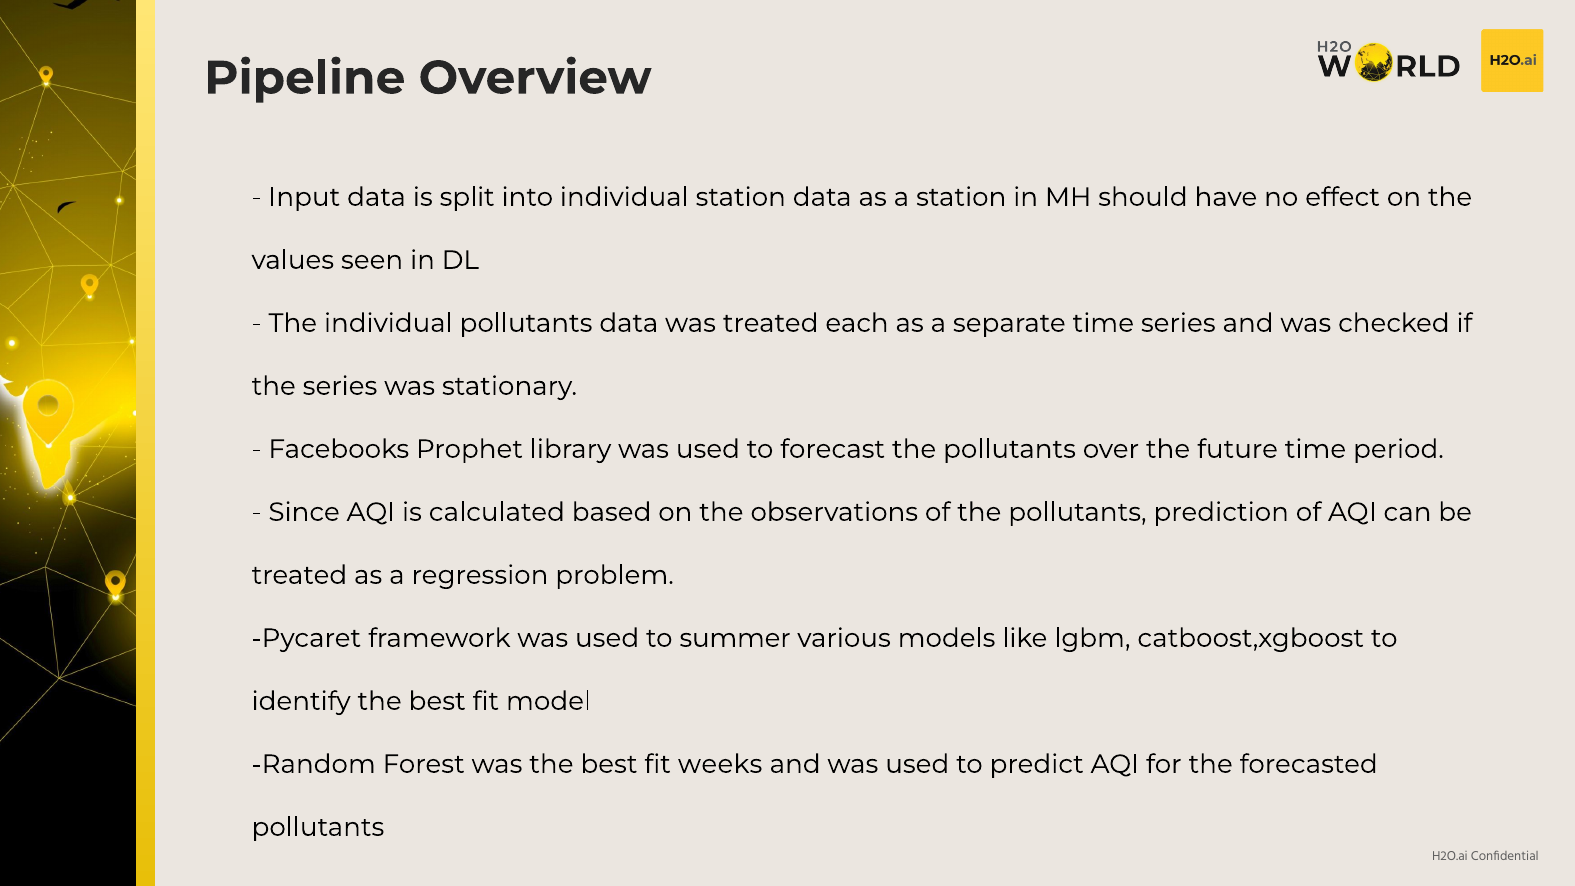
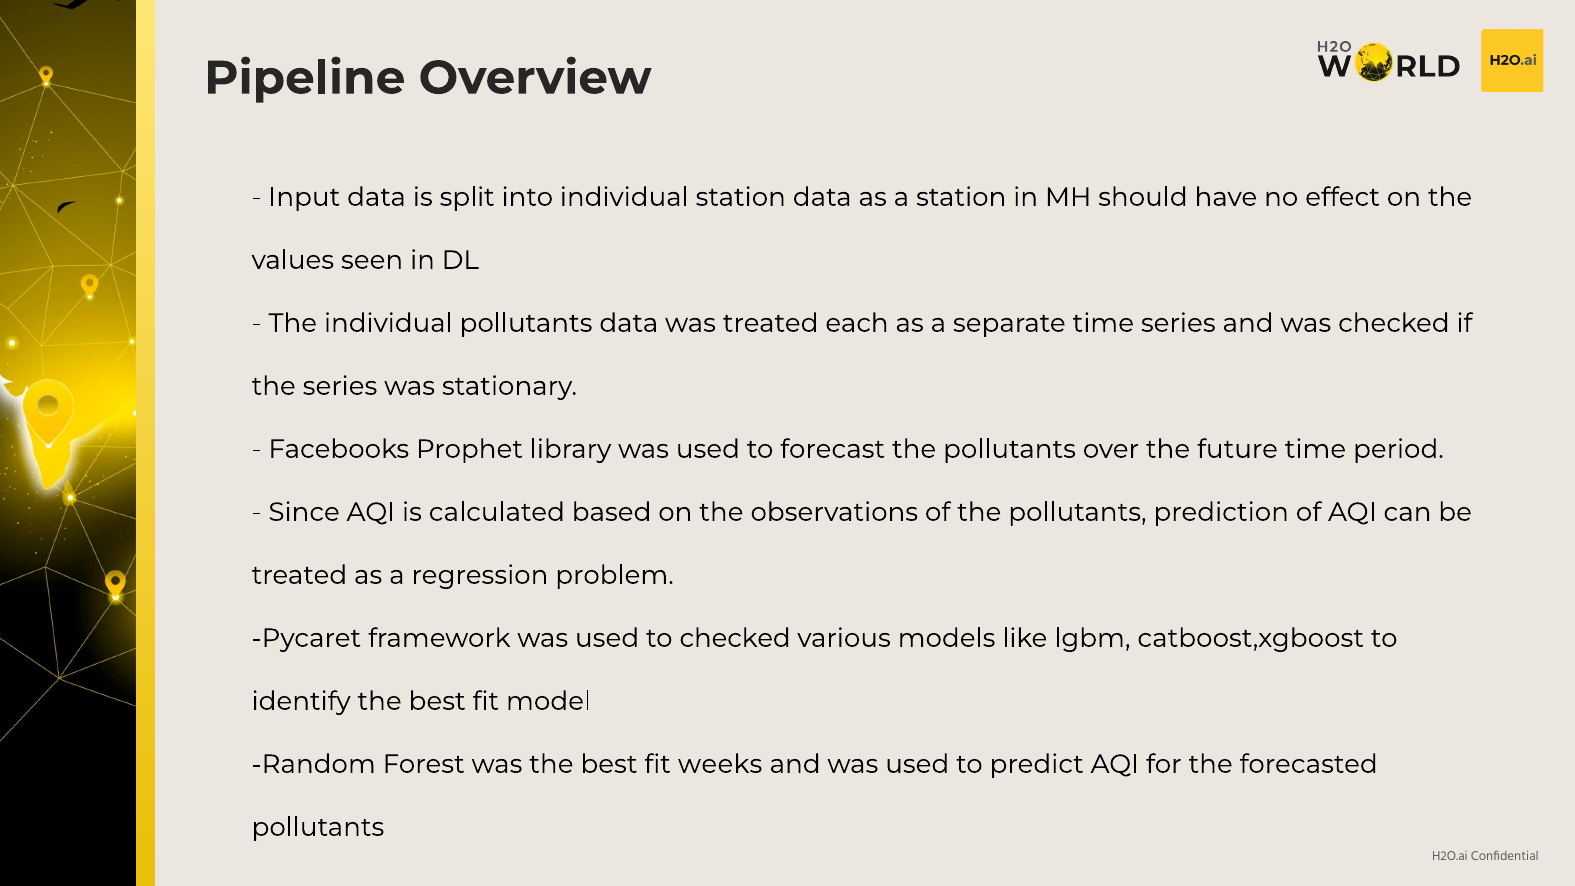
to summer: summer -> checked (735, 638)
